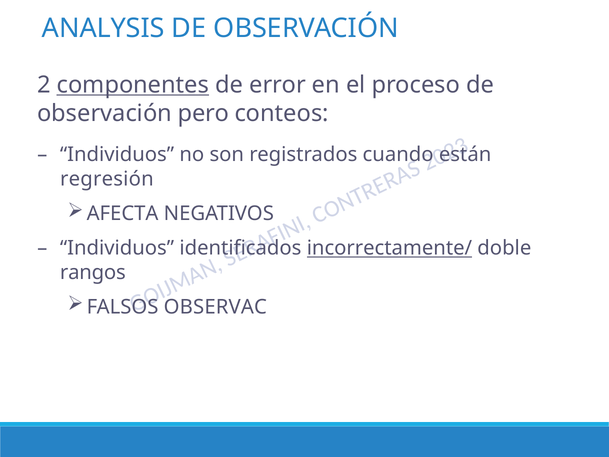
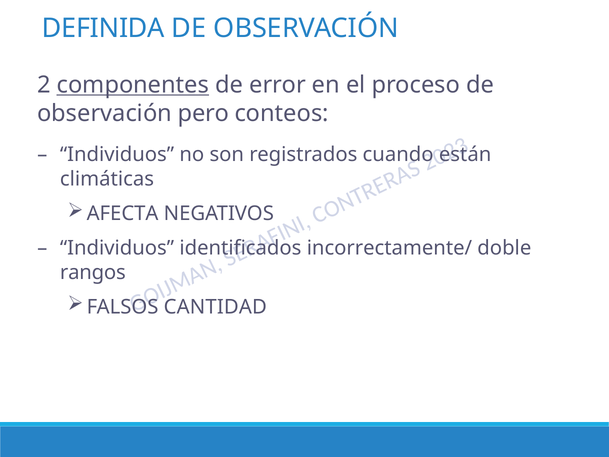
ANALYSIS: ANALYSIS -> DEFINIDA (103, 28)
regresión: regresión -> climáticas (107, 179)
incorrectamente/ underline: present -> none (389, 248)
OBSERVAC: OBSERVAC -> CANTIDAD (215, 307)
